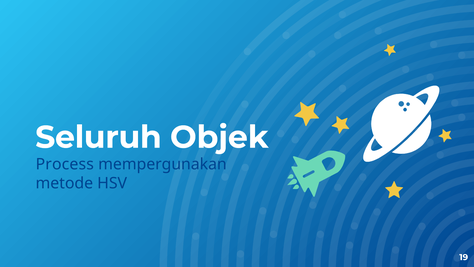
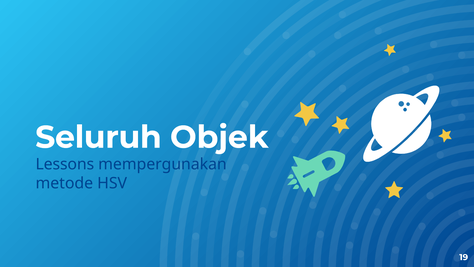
Process: Process -> Lessons (65, 164)
